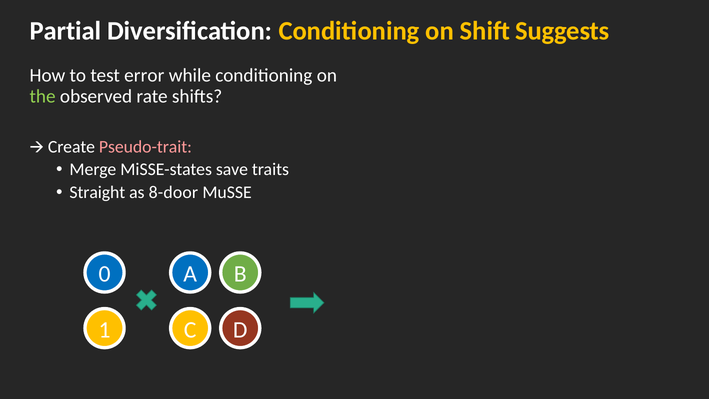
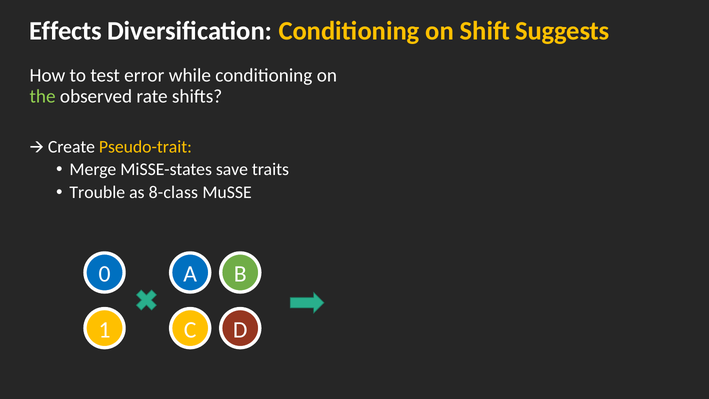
Partial: Partial -> Effects (66, 31)
Pseudo-trait colour: pink -> yellow (145, 147)
Straight: Straight -> Trouble (97, 192)
8-door: 8-door -> 8-class (173, 192)
